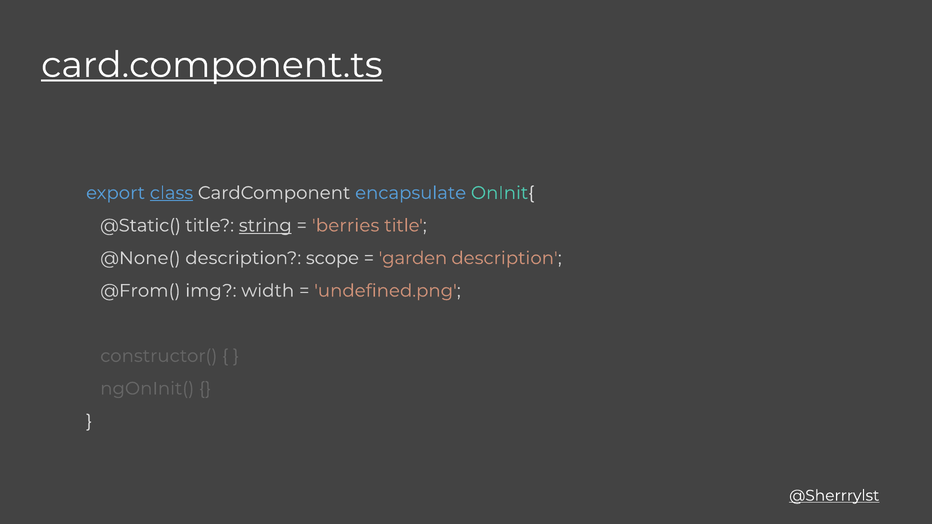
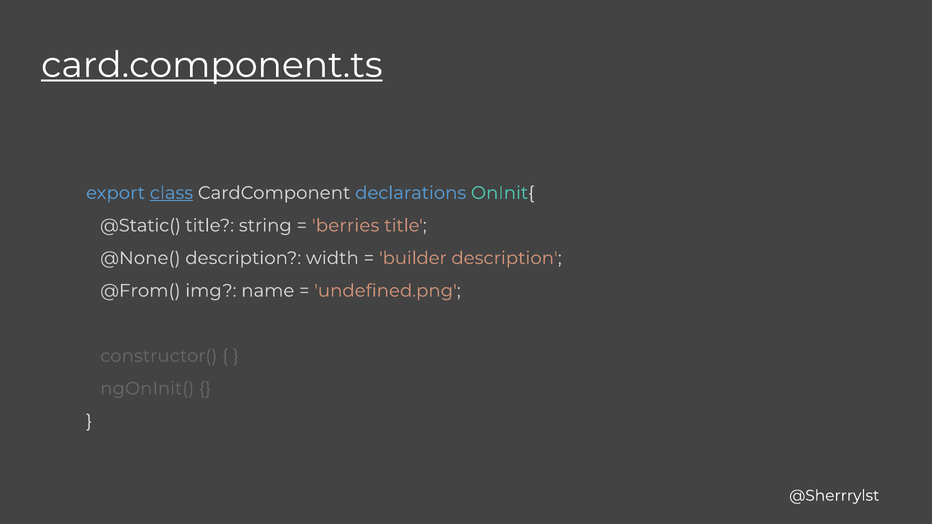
encapsulate: encapsulate -> declarations (411, 193)
string underline: present -> none (265, 226)
scope: scope -> width (332, 258)
garden: garden -> builder (413, 258)
width: width -> name (268, 291)
@Sherrrylst underline: present -> none (834, 496)
